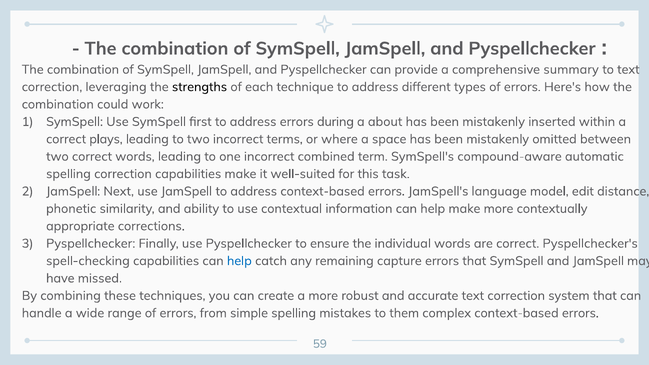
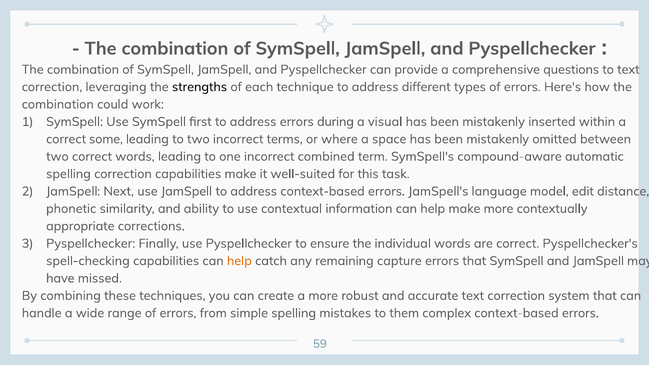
summary: summary -> questions (571, 70)
about: about -> visual (385, 122)
plays: plays -> some (106, 139)
help colour: blue -> orange (239, 261)
